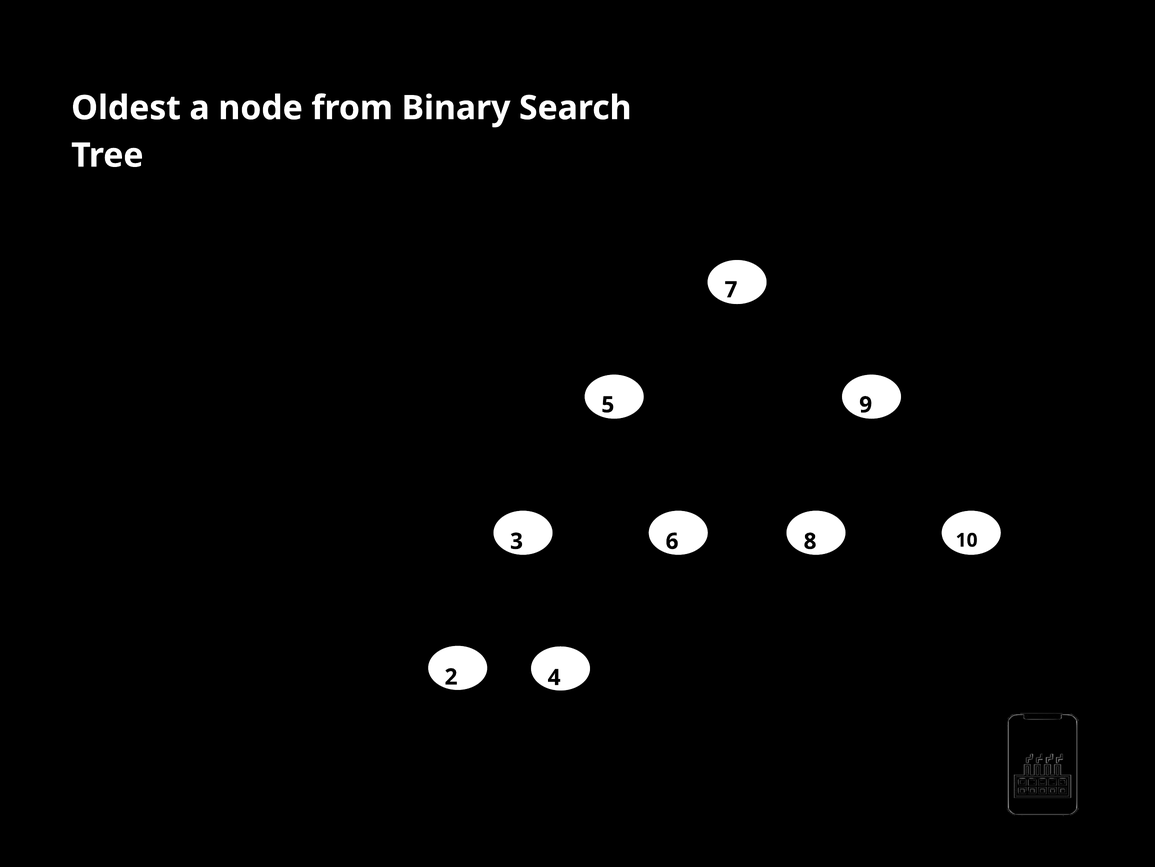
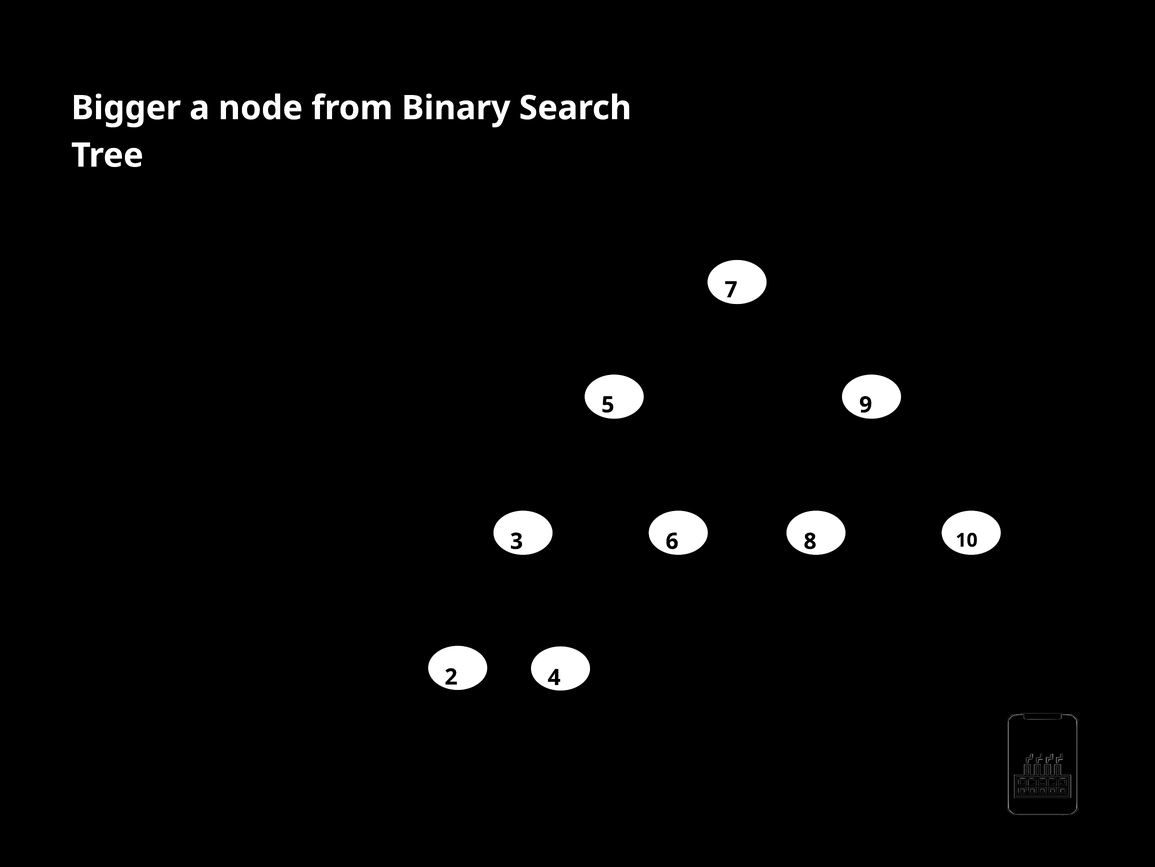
Oldest: Oldest -> Bigger (126, 108)
